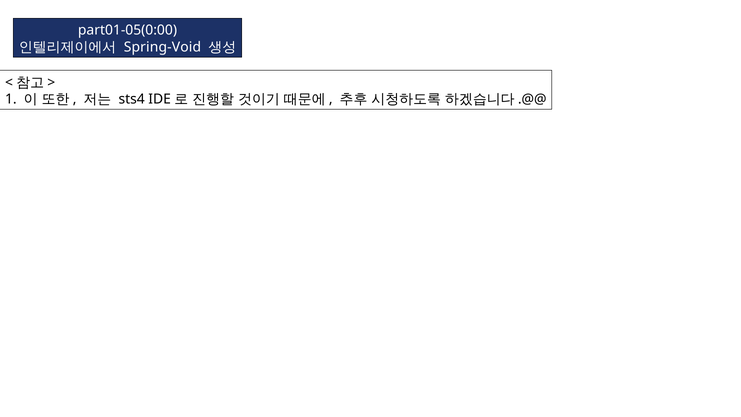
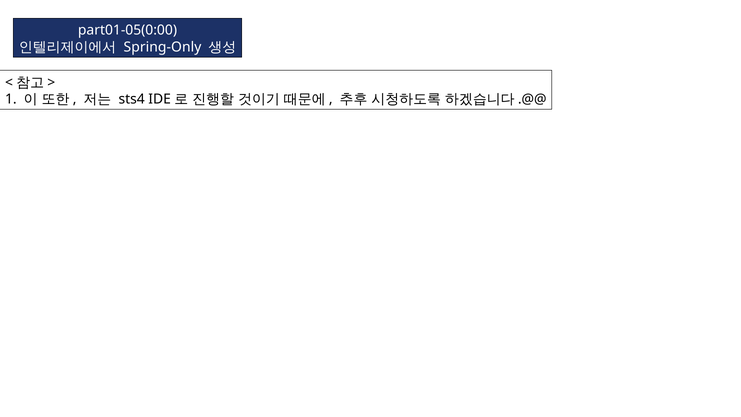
Spring-Void: Spring-Void -> Spring-Only (162, 47)
